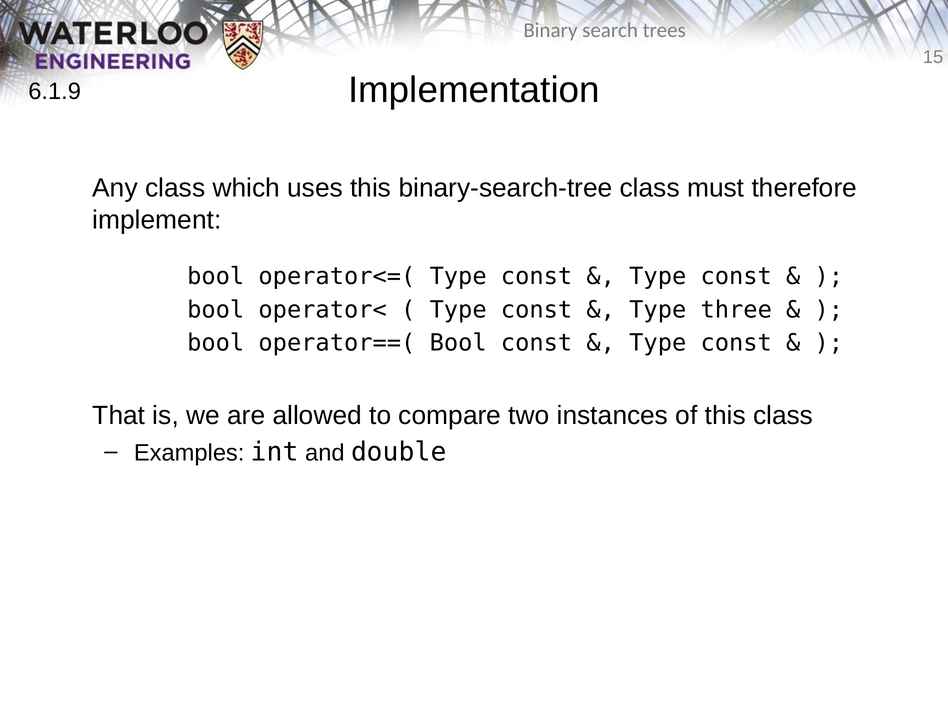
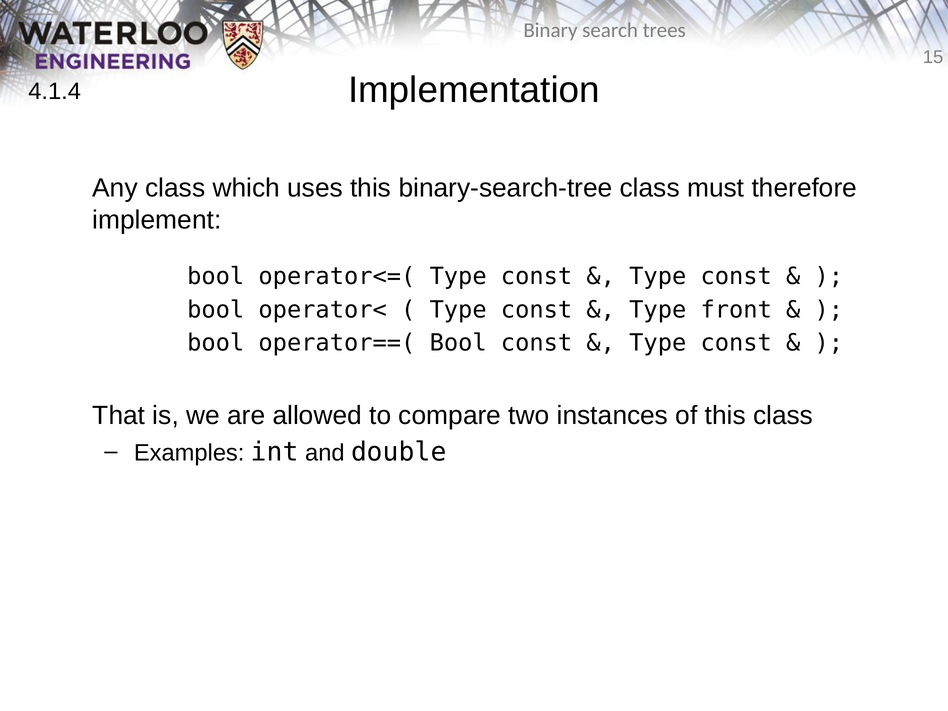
6.1.9: 6.1.9 -> 4.1.4 (55, 91)
three: three -> front (736, 310)
